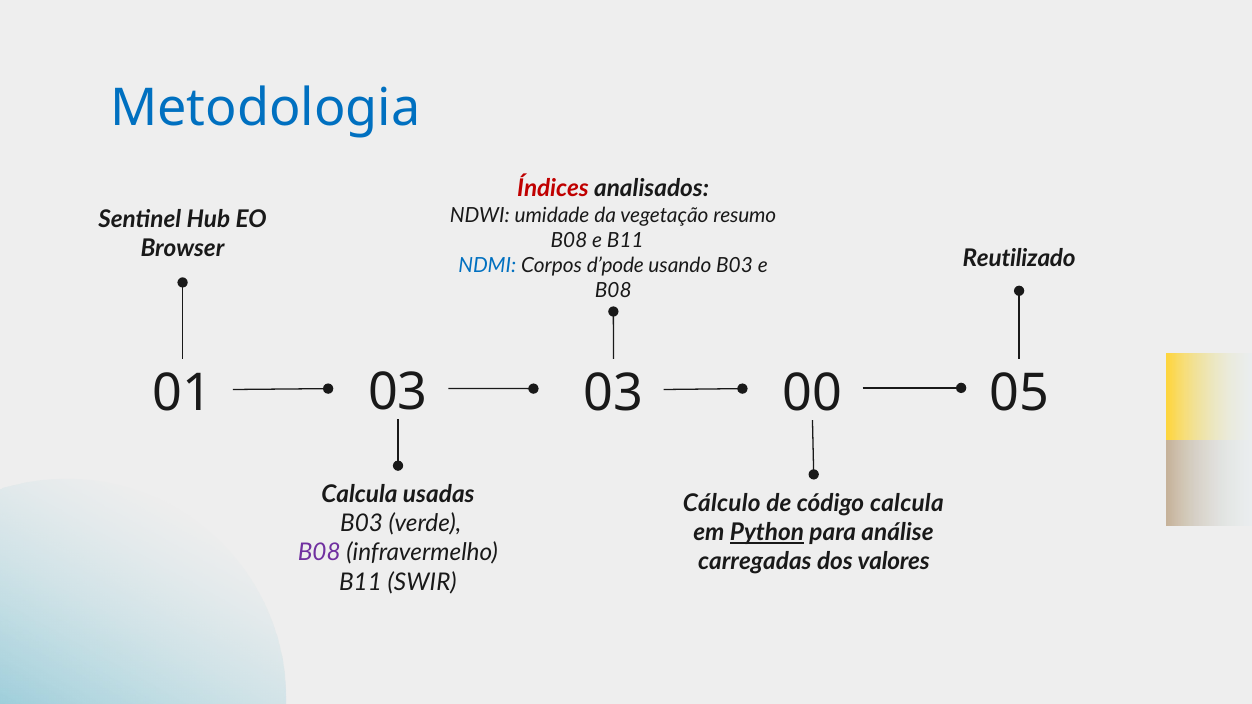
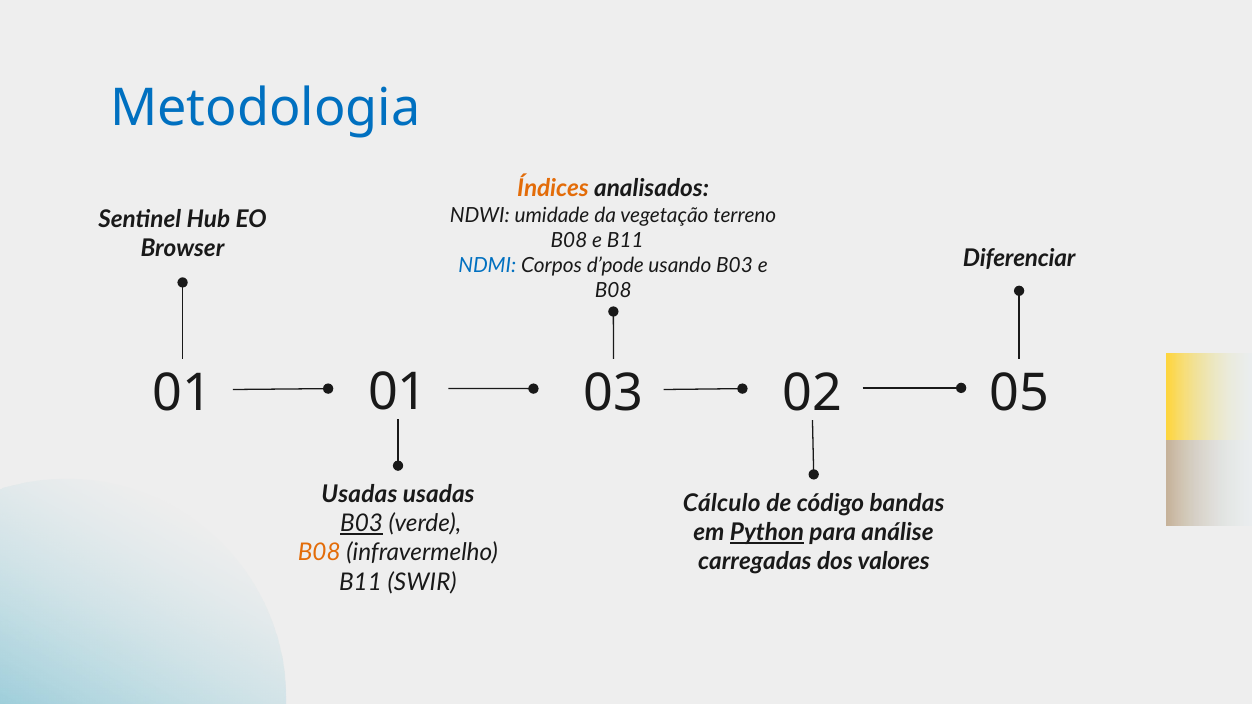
Índices colour: red -> orange (553, 189)
resumo: resumo -> terreno (745, 216)
Reutilizado: Reutilizado -> Diferenciar (1019, 259)
01 03: 03 -> 01 (398, 392)
00: 00 -> 02 (812, 393)
Calcula: Calcula -> Usadas (359, 495)
código calcula: calcula -> bandas (907, 503)
B03 underline: none -> present (362, 524)
B08 colour: purple -> orange (319, 553)
